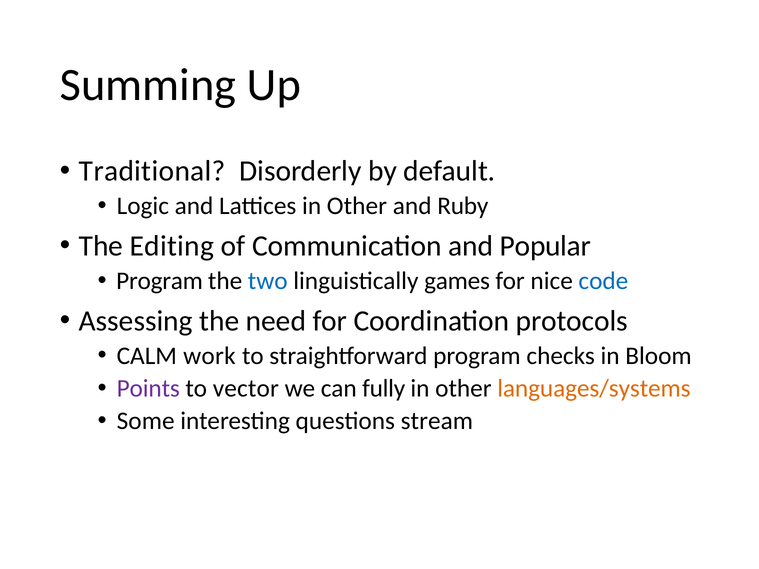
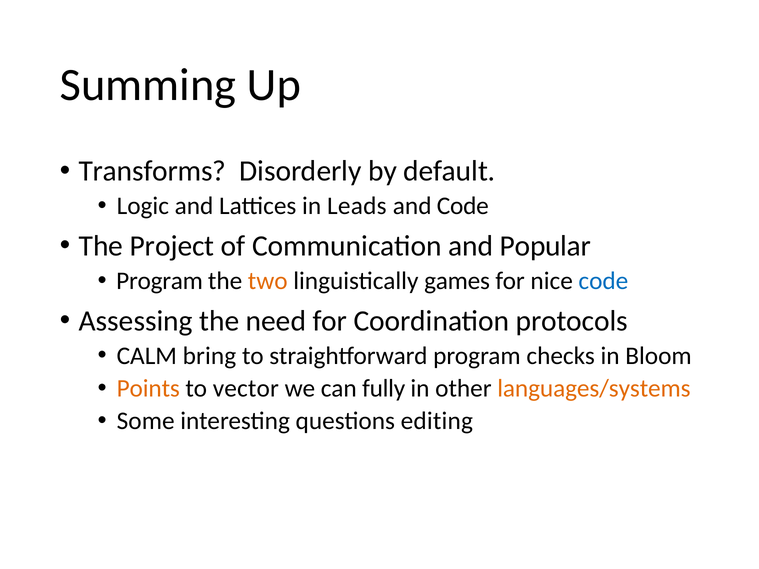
Traditional: Traditional -> Transforms (152, 171)
Lattices in Other: Other -> Leads (357, 206)
and Ruby: Ruby -> Code (463, 206)
Editing: Editing -> Project (172, 246)
two colour: blue -> orange (268, 281)
work: work -> bring (209, 356)
Points colour: purple -> orange (148, 388)
stream: stream -> editing (437, 421)
